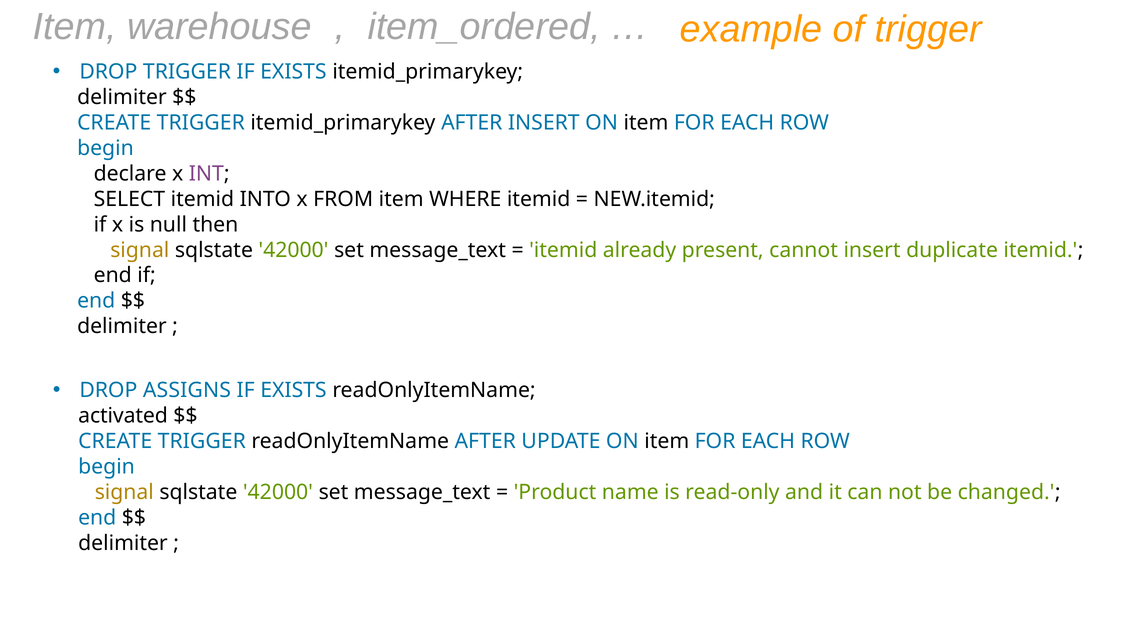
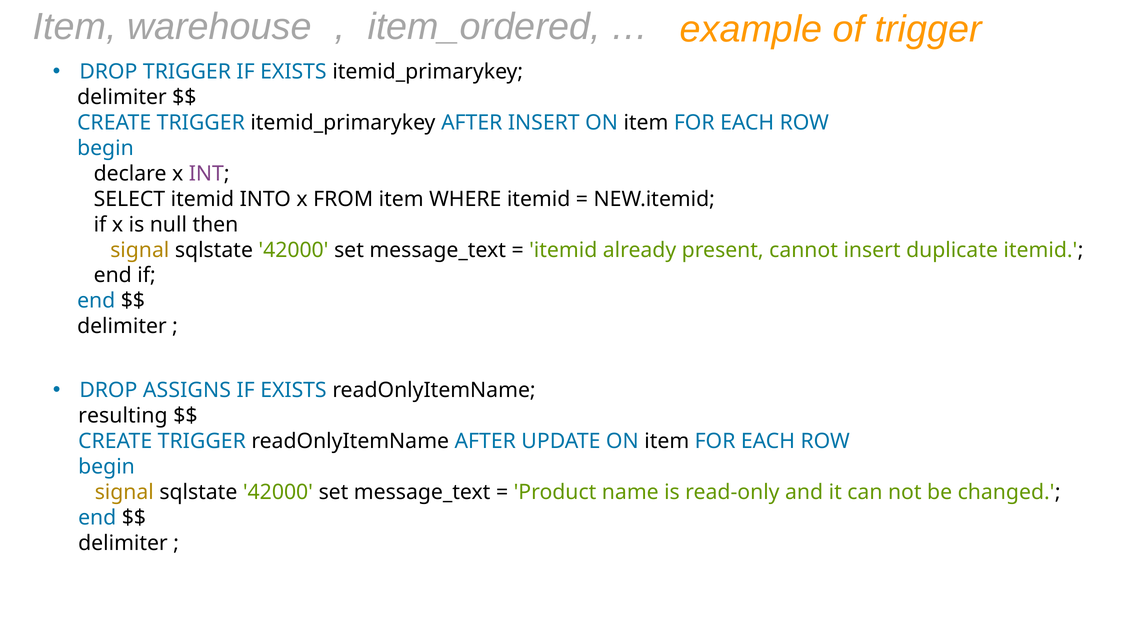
activated: activated -> resulting (123, 416)
